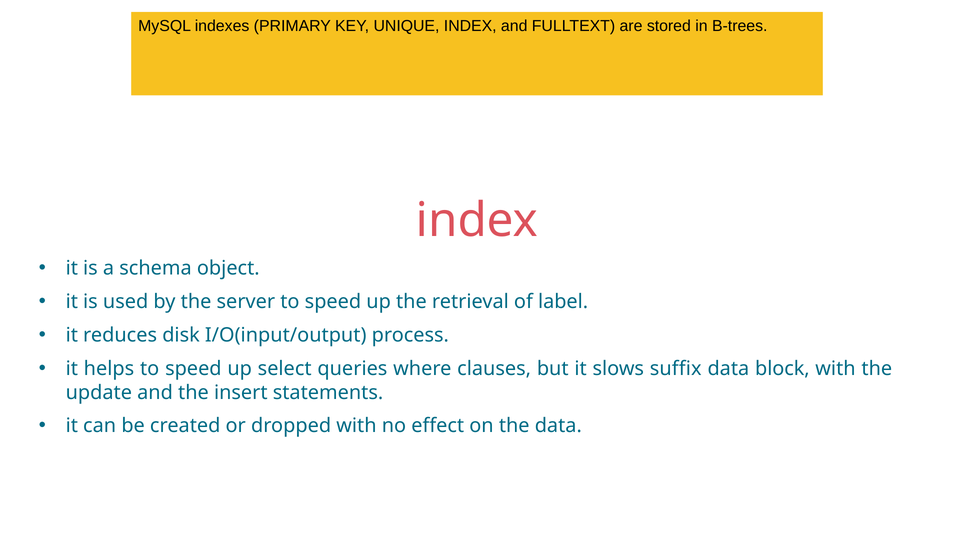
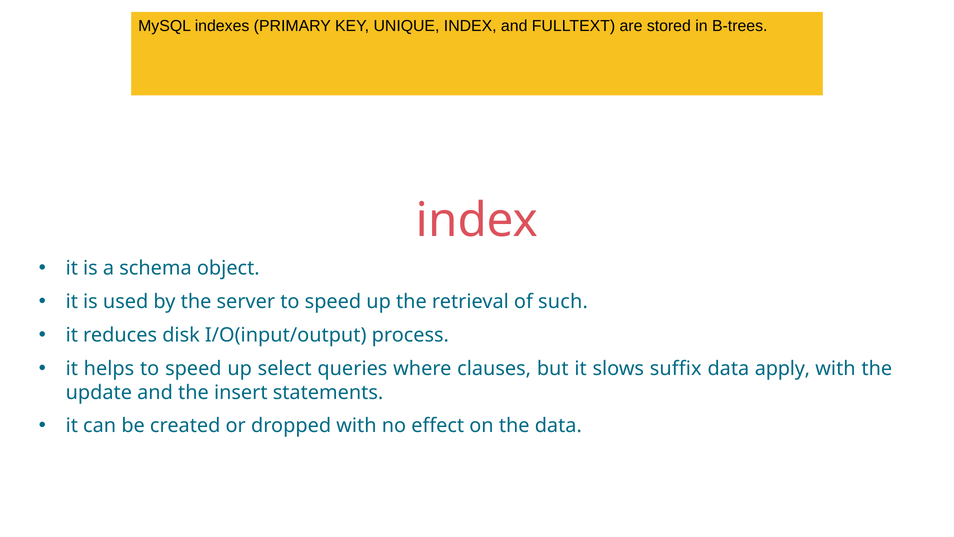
label: label -> such (563, 302)
block: block -> apply (782, 368)
